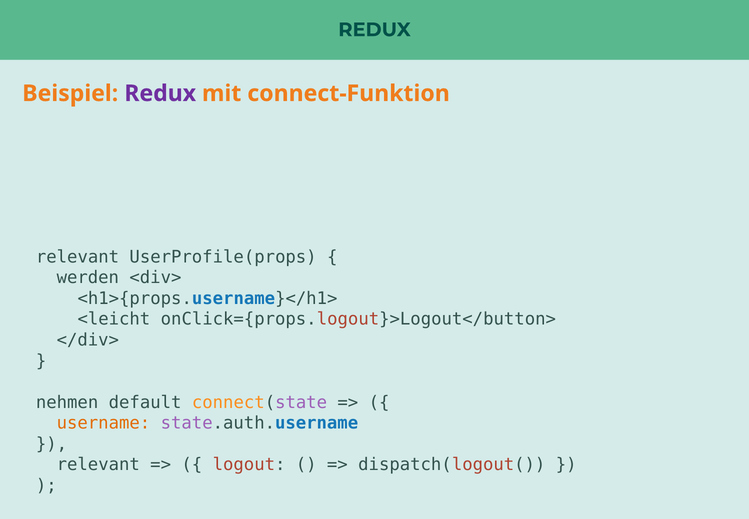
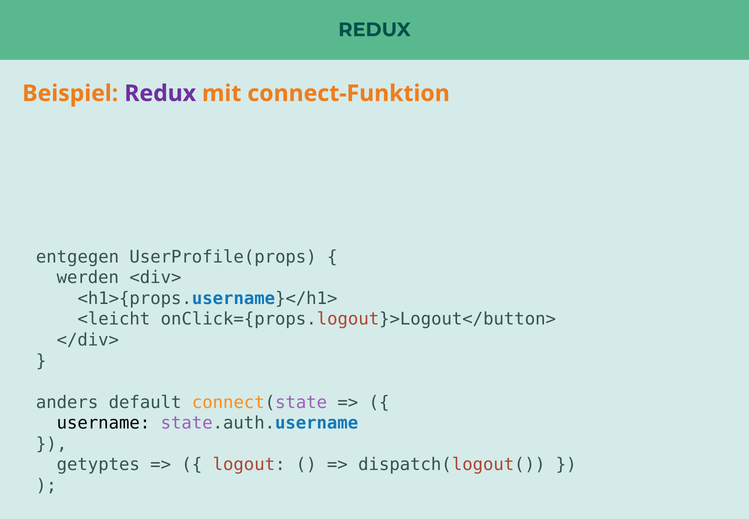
relevant: relevant -> entgegen (78, 257)
nehmen: nehmen -> anders (67, 402)
username colour: orange -> black (103, 423)
relevant: relevant -> getyptes (98, 464)
